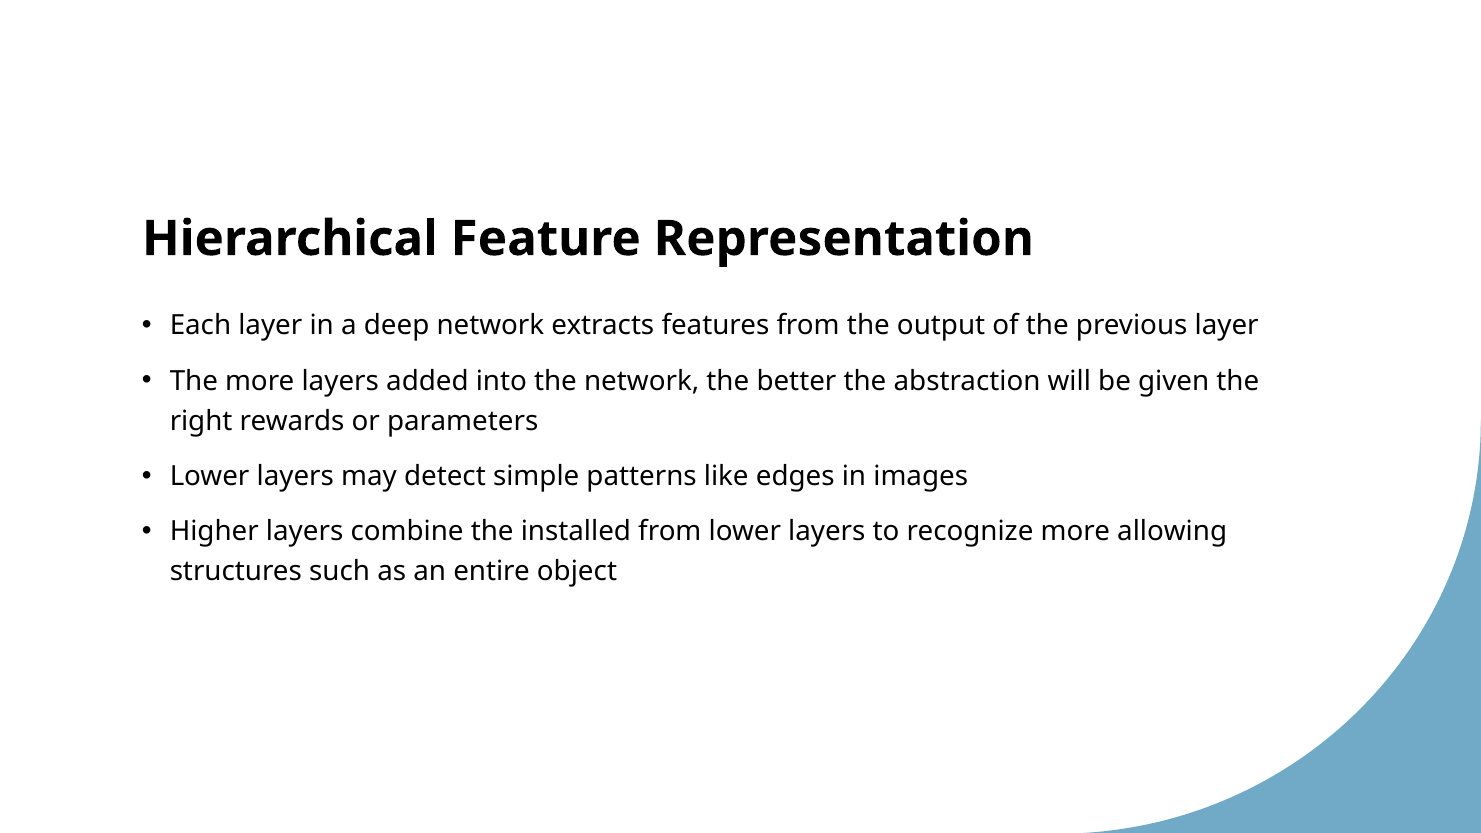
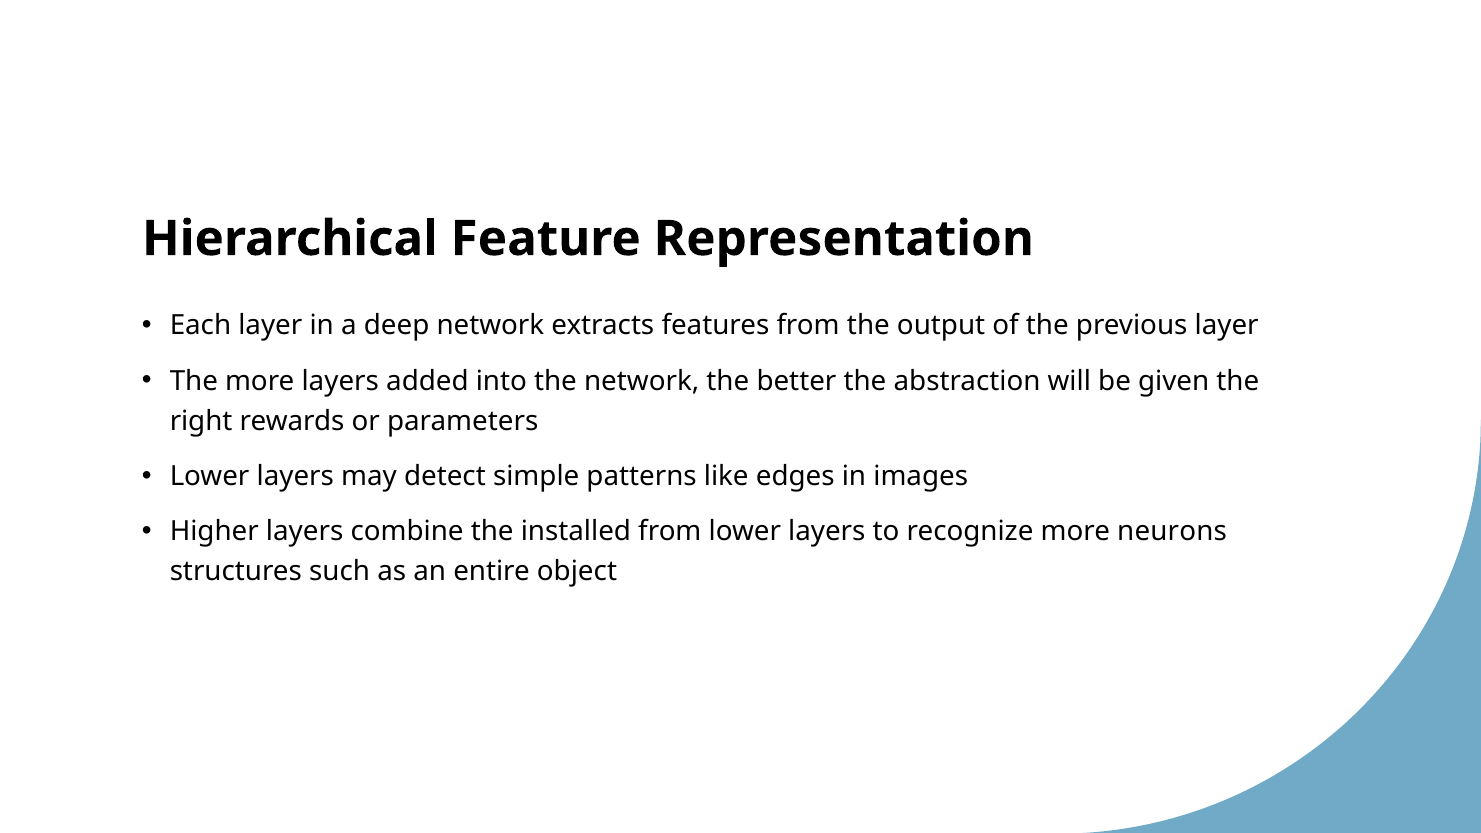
allowing: allowing -> neurons (1172, 532)
